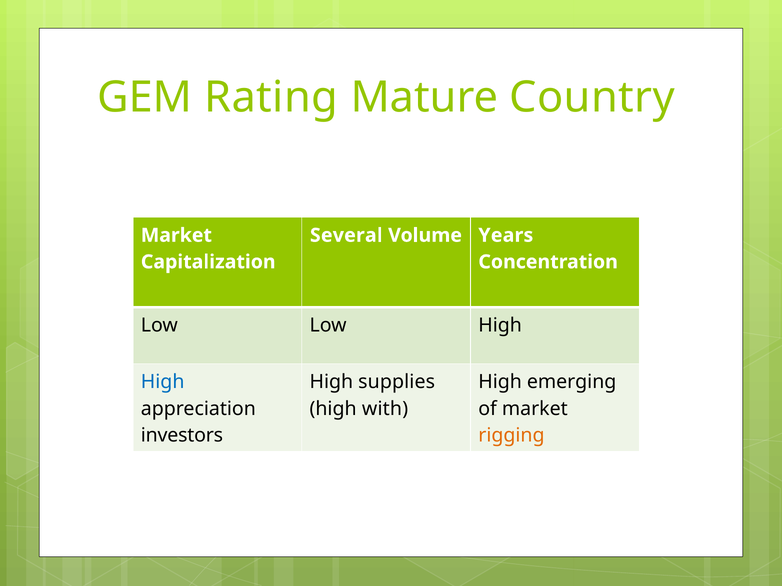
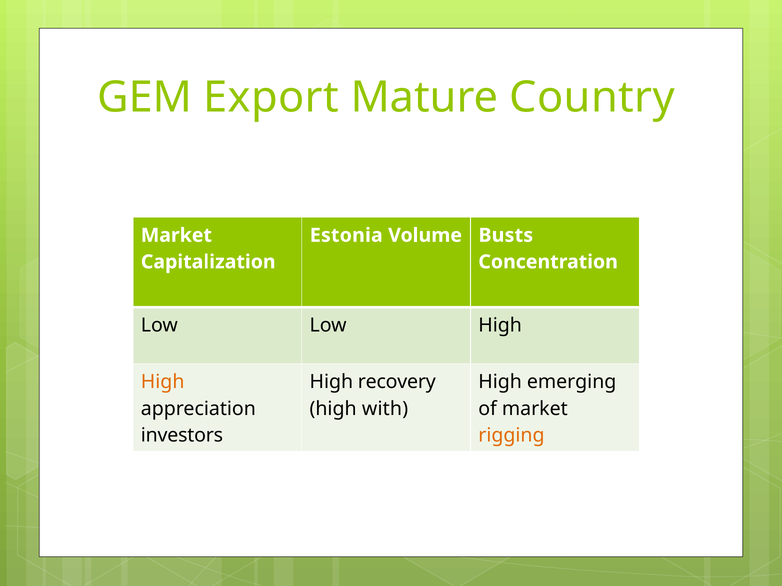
Rating: Rating -> Export (271, 97)
Several: Several -> Estonia (346, 236)
Years: Years -> Busts (506, 236)
High colour: blue -> orange (163, 382)
supplies: supplies -> recovery (397, 382)
